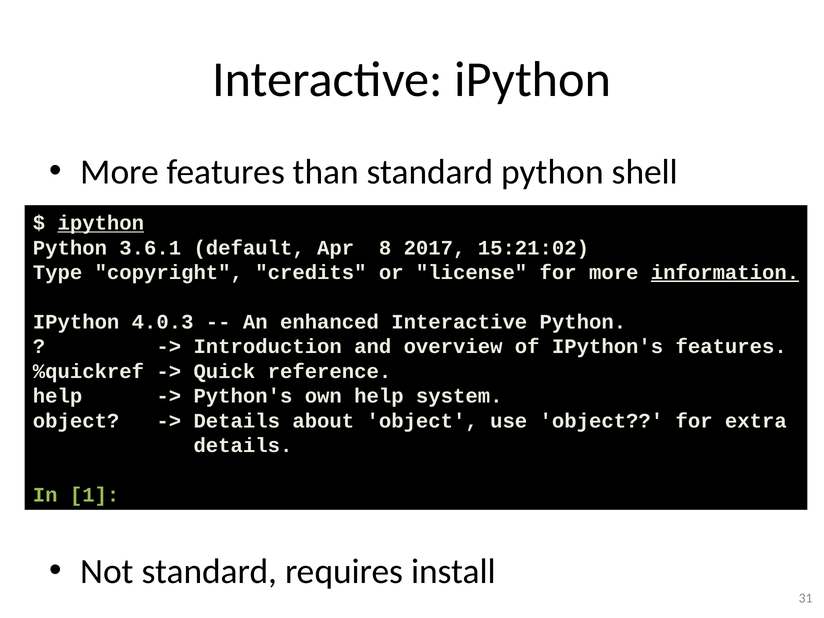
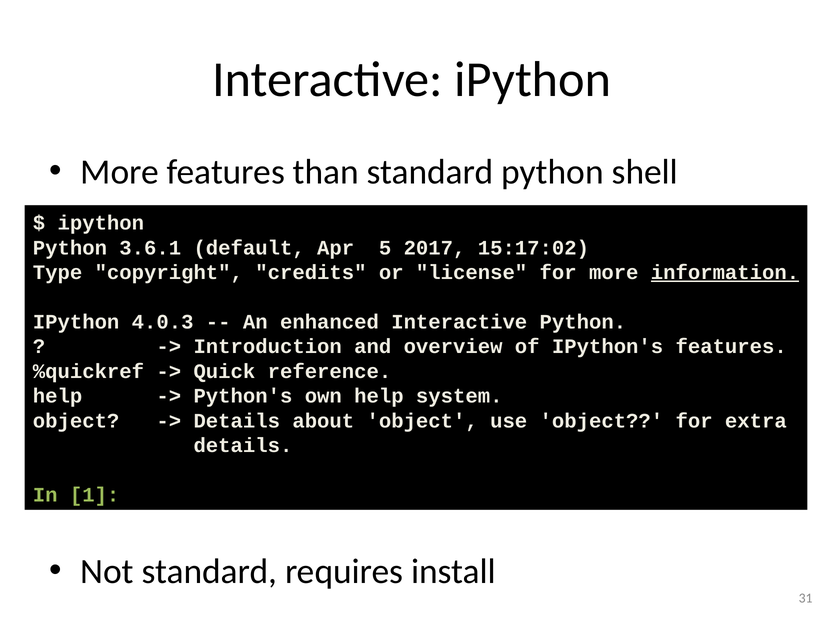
ipython underline: present -> none (101, 223)
8: 8 -> 5 (385, 248)
15:21:02: 15:21:02 -> 15:17:02 (533, 248)
